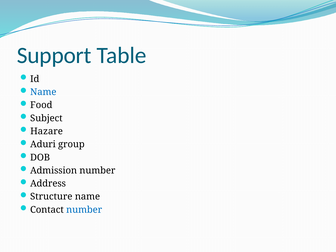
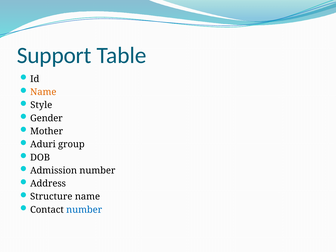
Name colour: blue -> orange (43, 92)
Food: Food -> Style (41, 105)
Subject: Subject -> Gender (46, 118)
Hazare: Hazare -> Mother (47, 131)
